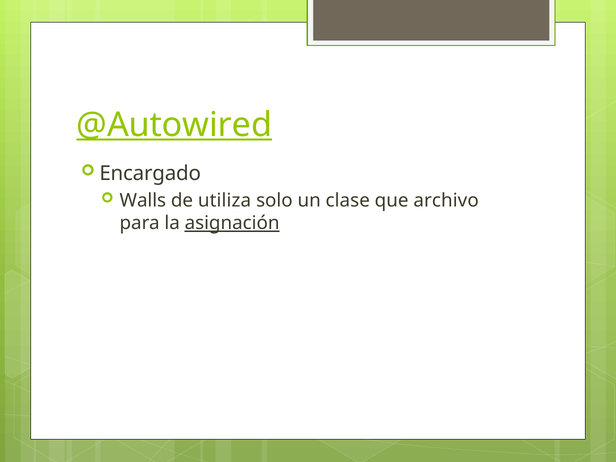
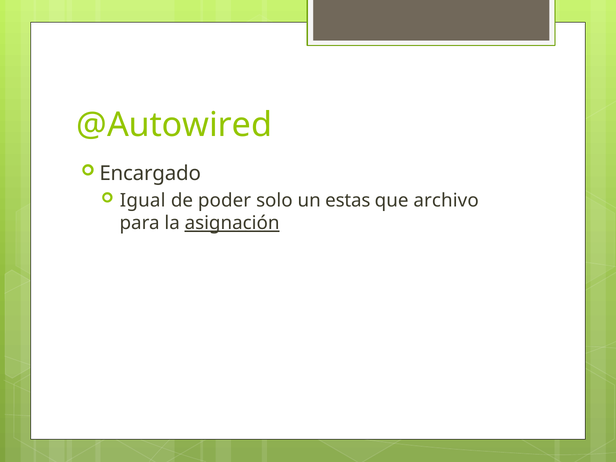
@Autowired underline: present -> none (174, 125)
Walls: Walls -> Igual (143, 201)
utiliza: utiliza -> poder (225, 201)
clase: clase -> estas (348, 201)
